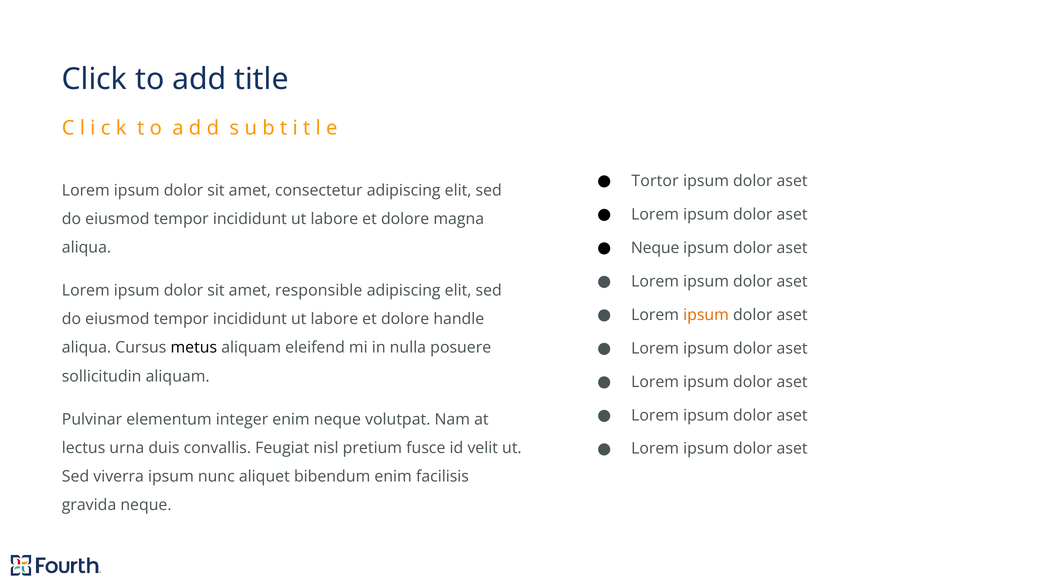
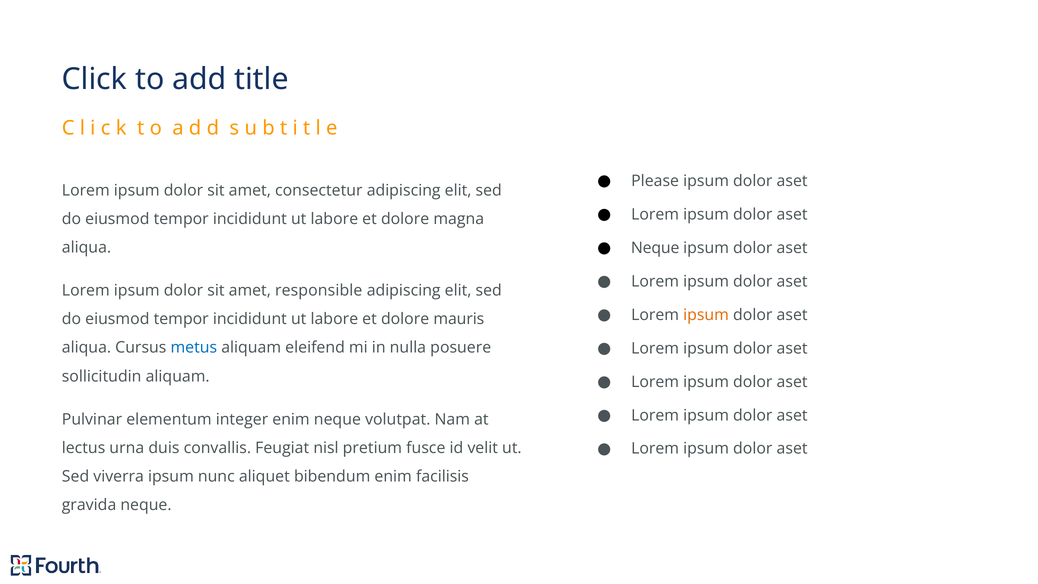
Tortor: Tortor -> Please (655, 181)
handle: handle -> mauris (459, 319)
metus colour: black -> blue (194, 348)
